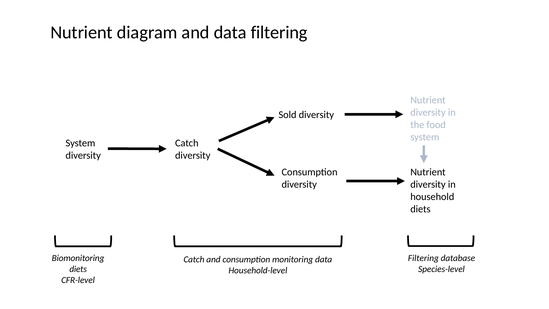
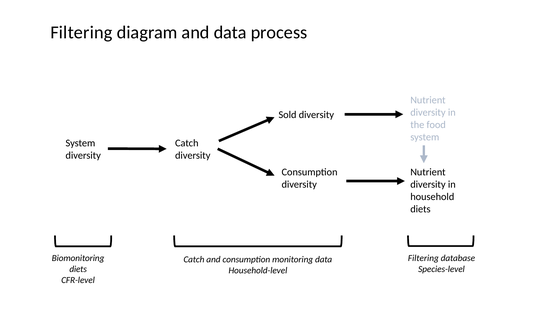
Nutrient: Nutrient -> Filtering (81, 32)
data filtering: filtering -> process (279, 32)
